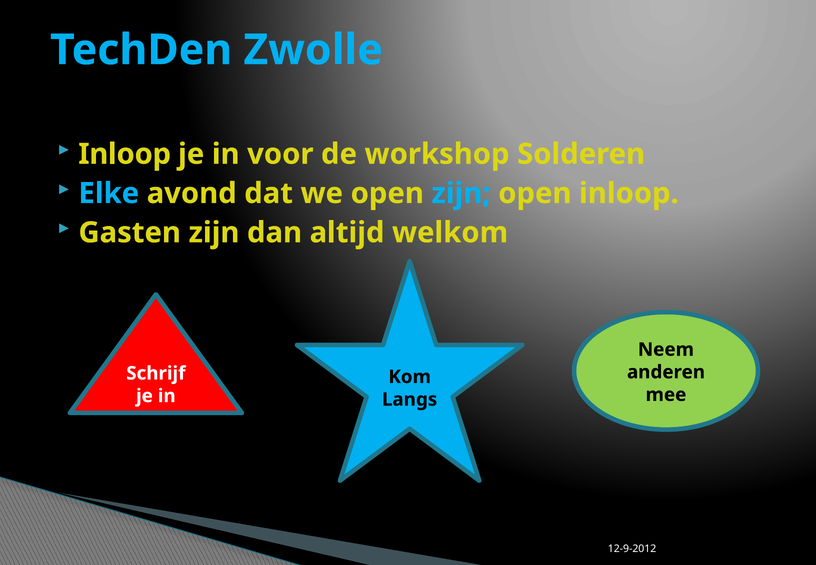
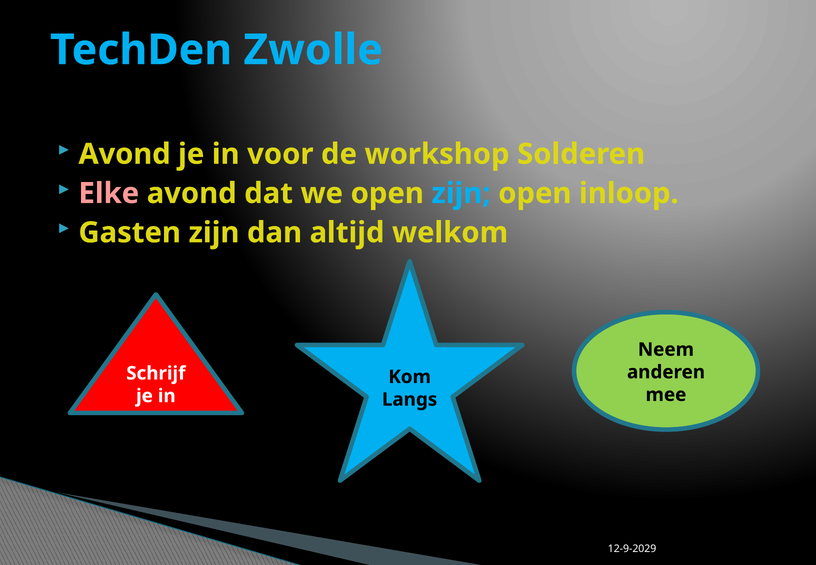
Inloop: Inloop -> Avond (125, 154)
Elke colour: light blue -> pink (109, 193)
12-9-2012: 12-9-2012 -> 12-9-2029 (632, 549)
